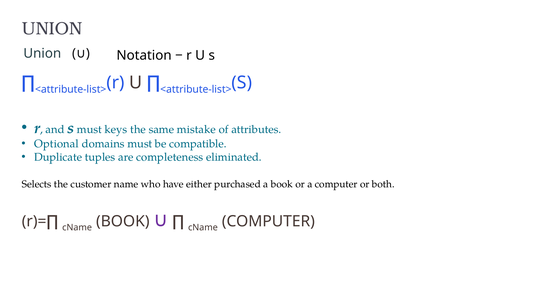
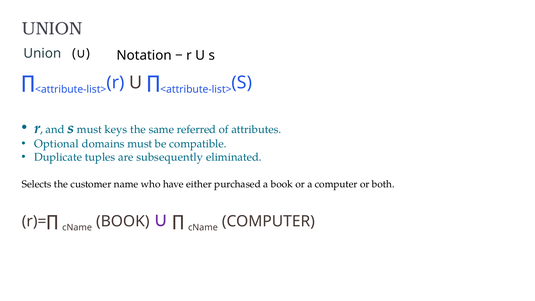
mistake: mistake -> referred (197, 129)
completeness: completeness -> subsequently (170, 157)
